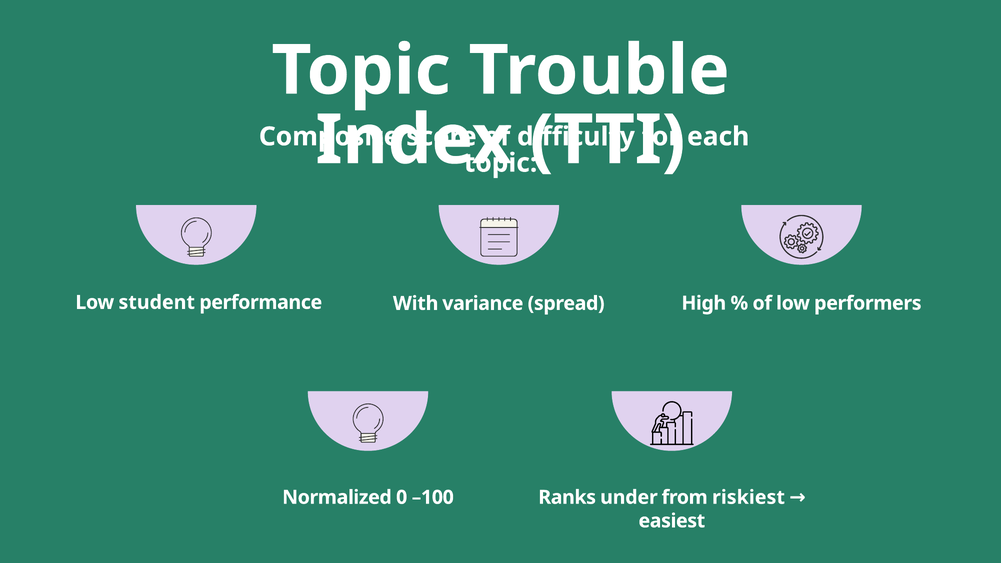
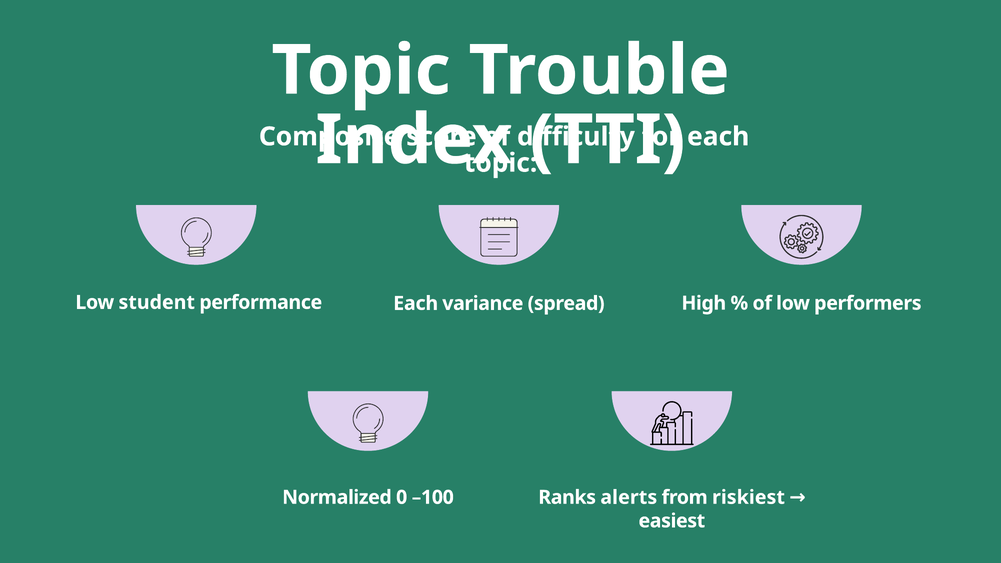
performance With: With -> Each (416, 303)
under: under -> alerts (629, 497)
